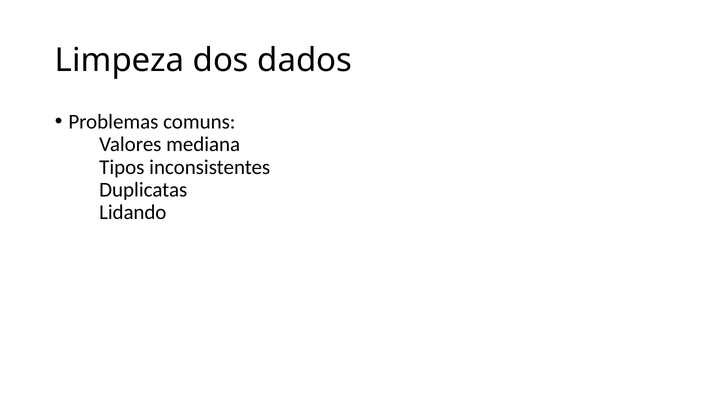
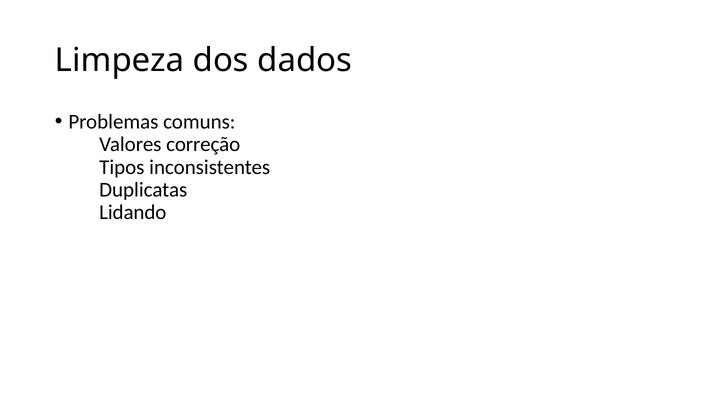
mediana: mediana -> correção (203, 144)
